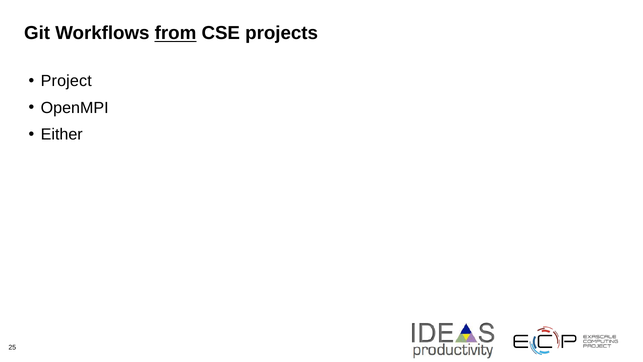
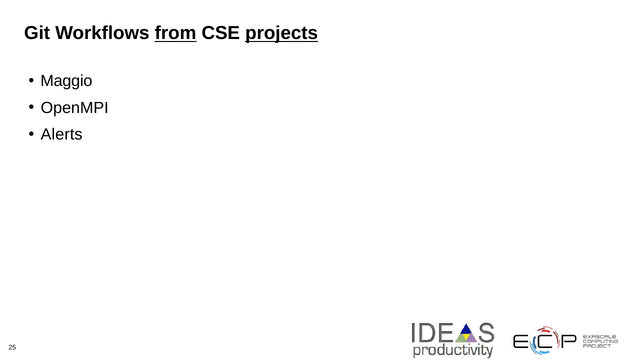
projects underline: none -> present (282, 33)
Project: Project -> Maggio (66, 81)
Either: Either -> Alerts (62, 134)
